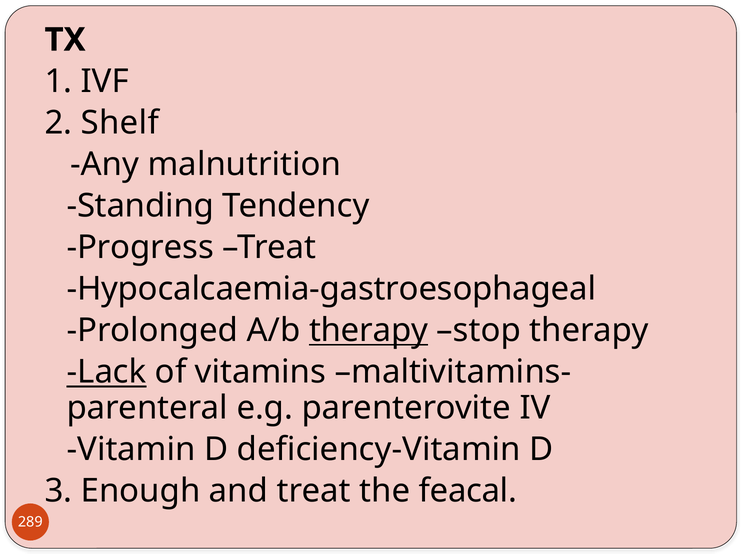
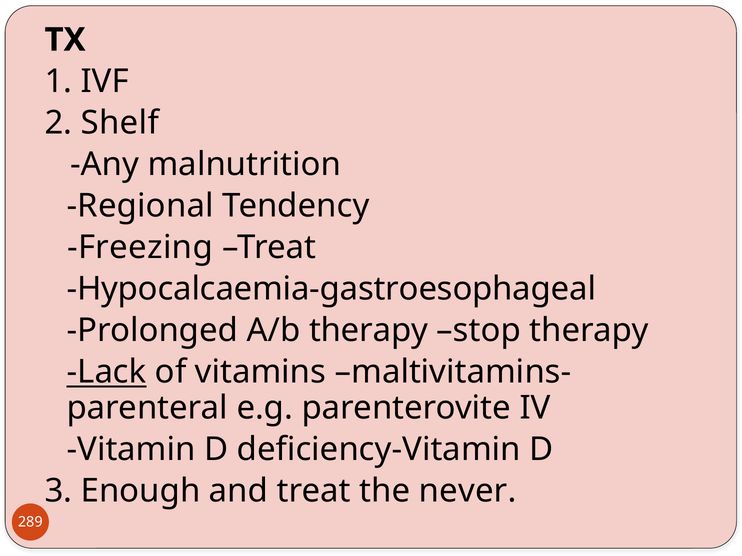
Standing: Standing -> Regional (140, 206)
Progress: Progress -> Freezing (140, 248)
therapy underline: present -> none (369, 331)
feacal: feacal -> never (468, 491)
